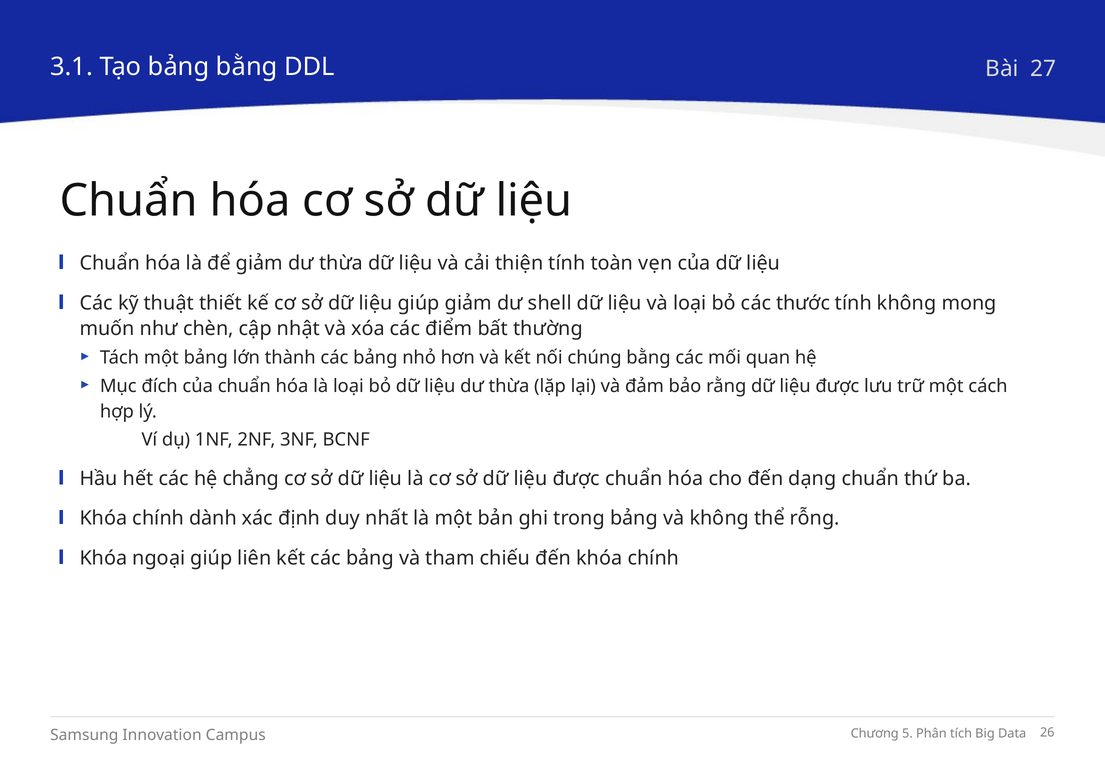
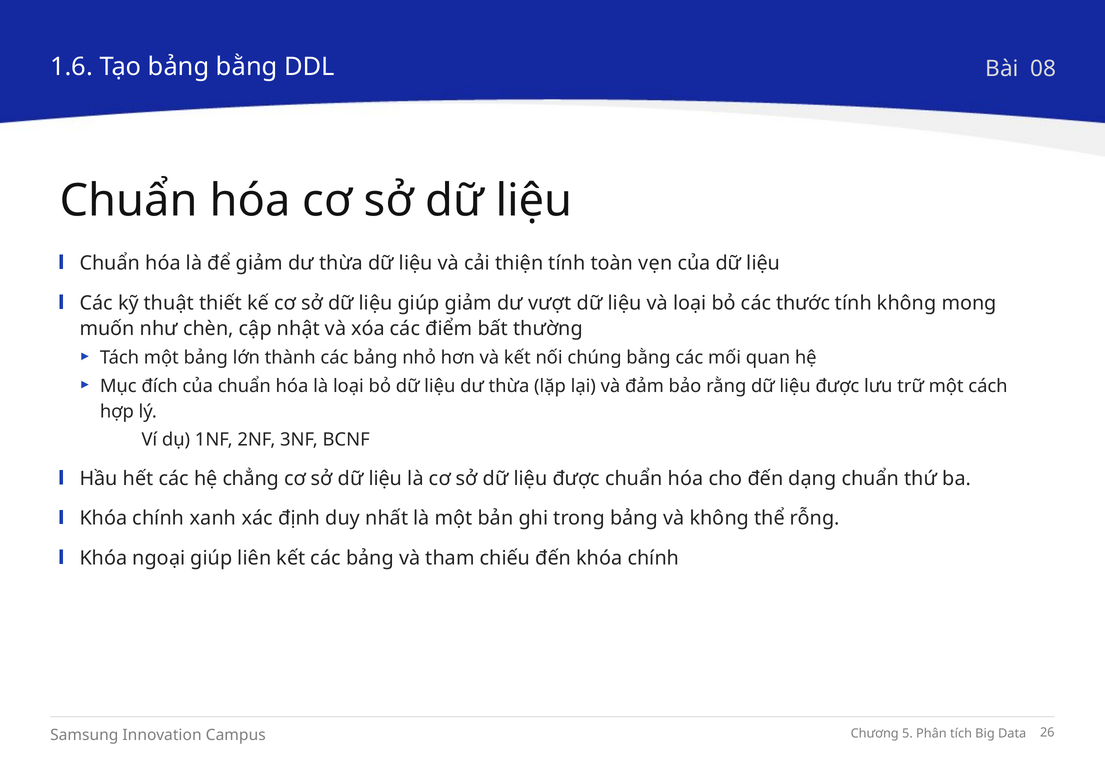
3.1: 3.1 -> 1.6 (72, 67)
27: 27 -> 08 (1043, 69)
shell: shell -> vượt (550, 303)
dành: dành -> xanh (213, 518)
